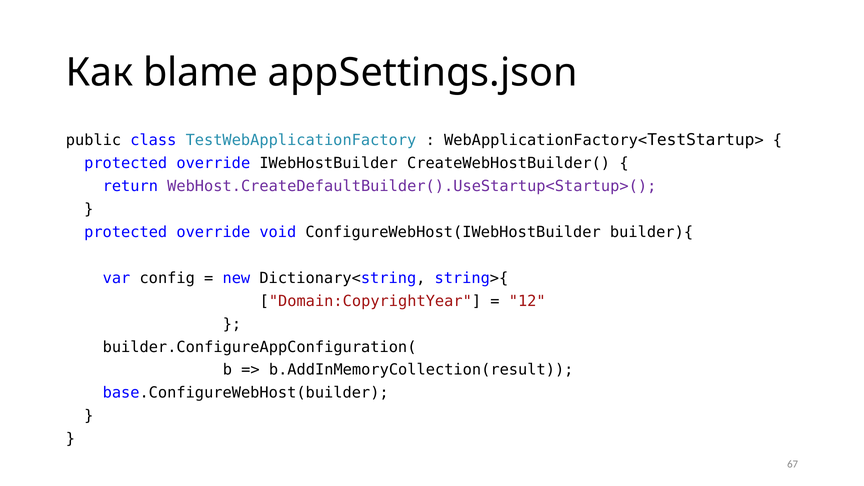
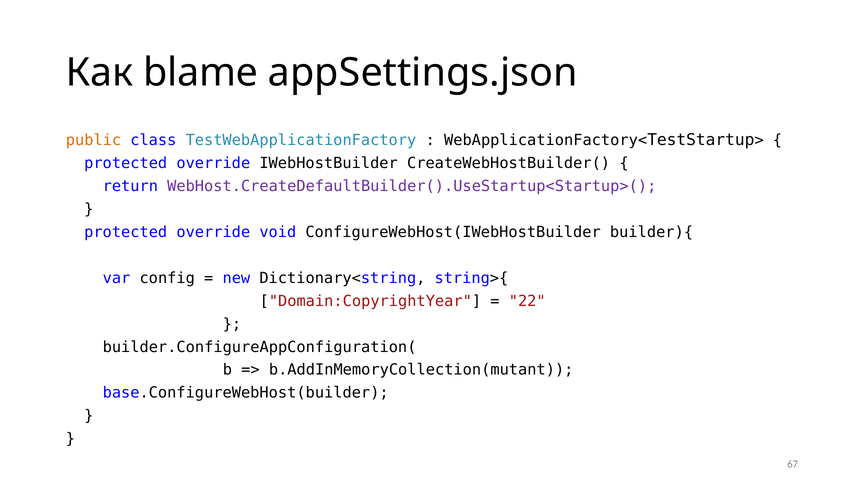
public colour: black -> orange (94, 140)
12: 12 -> 22 (527, 301)
b.AddInMemoryCollection(result: b.AddInMemoryCollection(result -> b.AddInMemoryCollection(mutant (421, 370)
